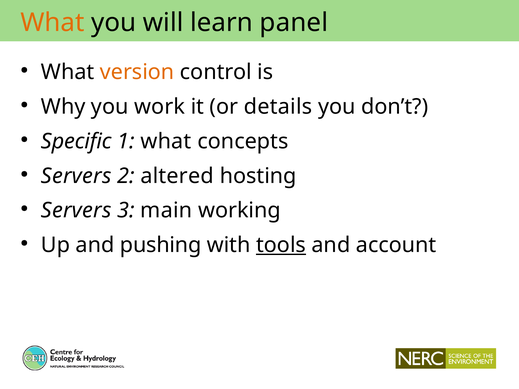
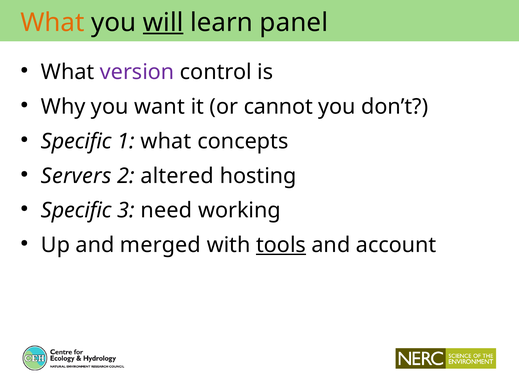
will underline: none -> present (163, 22)
version colour: orange -> purple (137, 72)
work: work -> want (159, 107)
details: details -> cannot (278, 107)
Servers: Servers -> Specific (76, 211)
main: main -> need (166, 211)
pushing: pushing -> merged (160, 245)
